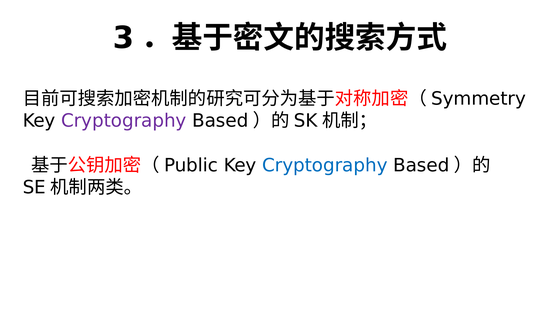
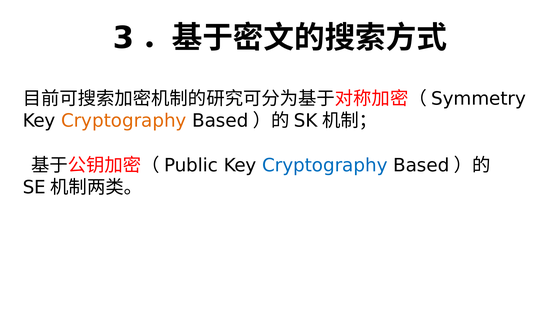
Cryptography colour: purple -> orange (124, 121)
